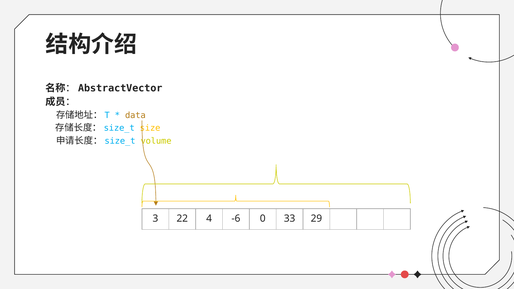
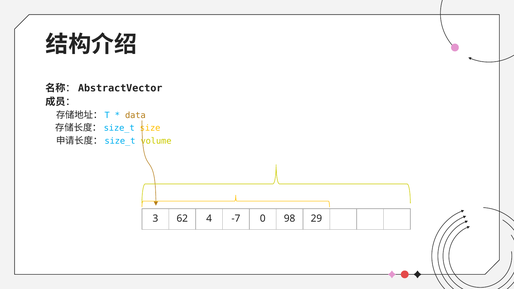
22: 22 -> 62 (182, 219)
-6: -6 -> -7 (236, 219)
33: 33 -> 98 (290, 219)
